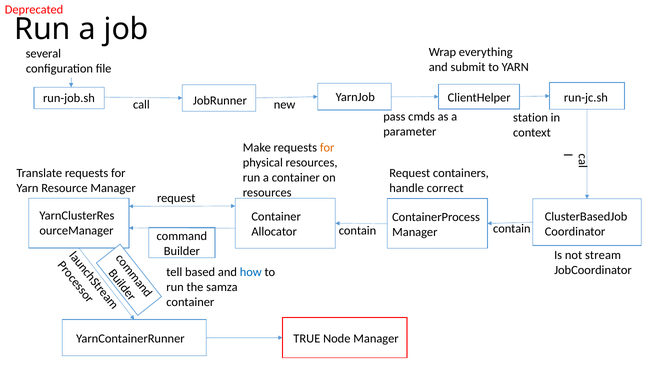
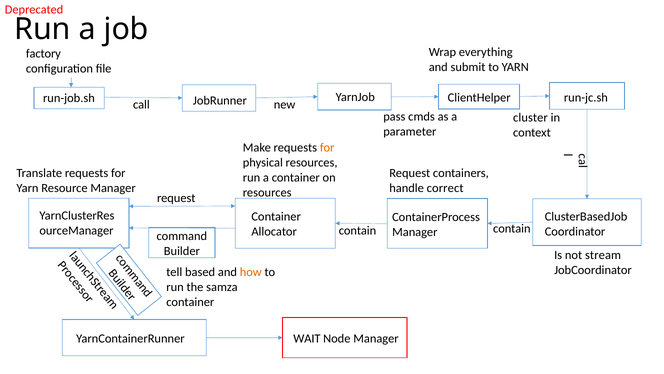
several: several -> factory (43, 54)
station: station -> cluster (530, 117)
how colour: blue -> orange (251, 272)
TRUE: TRUE -> WAIT (307, 338)
